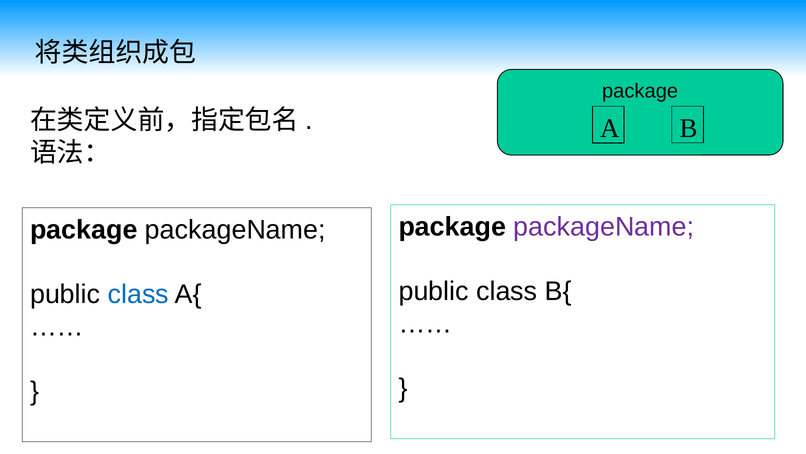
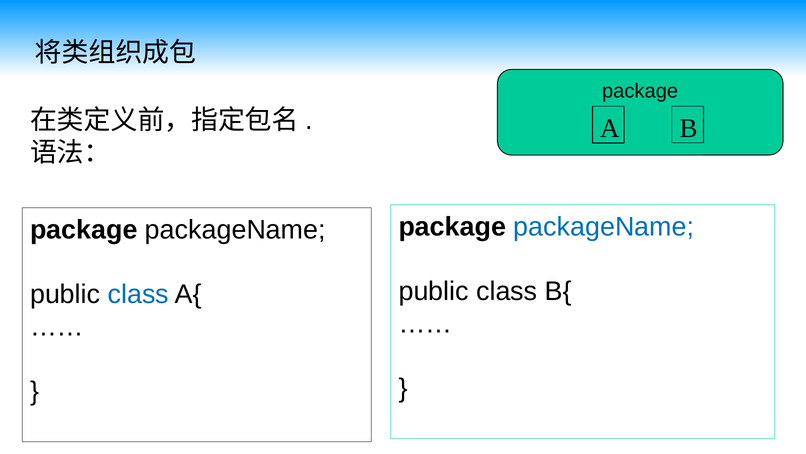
packageName colour: purple -> blue (604, 227)
